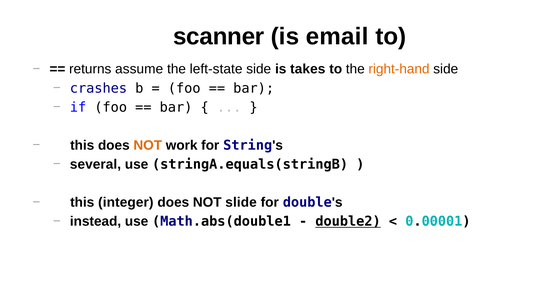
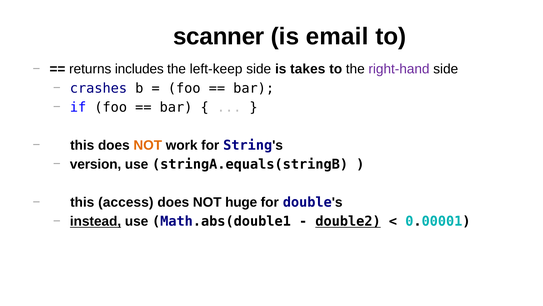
assume: assume -> includes (139, 69)
left-state: left-state -> left-keep (216, 69)
right-hand colour: orange -> purple (399, 69)
several: several -> version (96, 164)
integer: integer -> access (126, 202)
slide: slide -> huge (241, 202)
instead underline: none -> present (96, 221)
